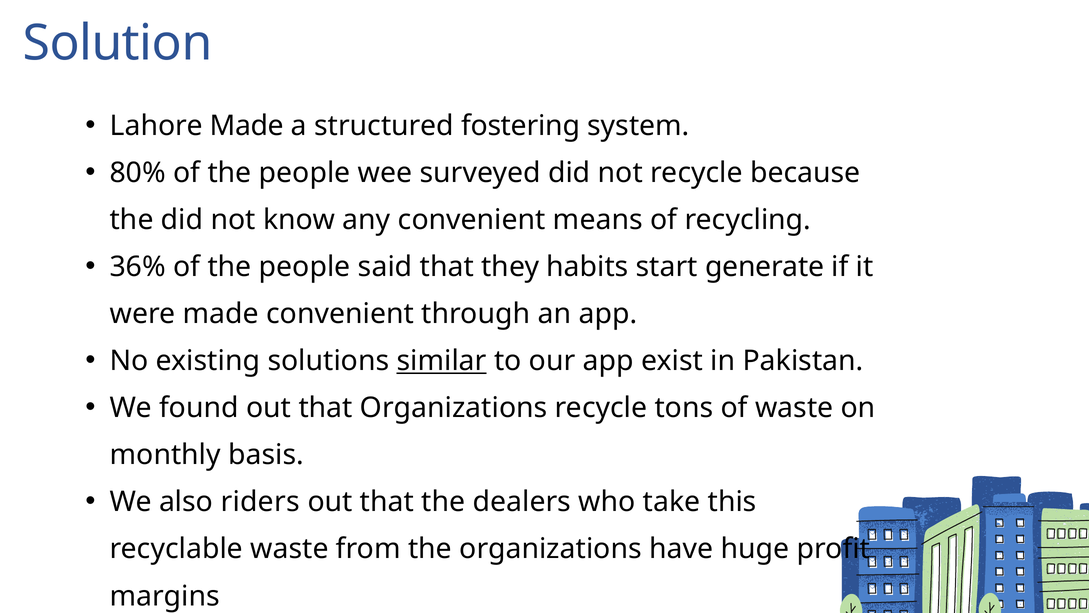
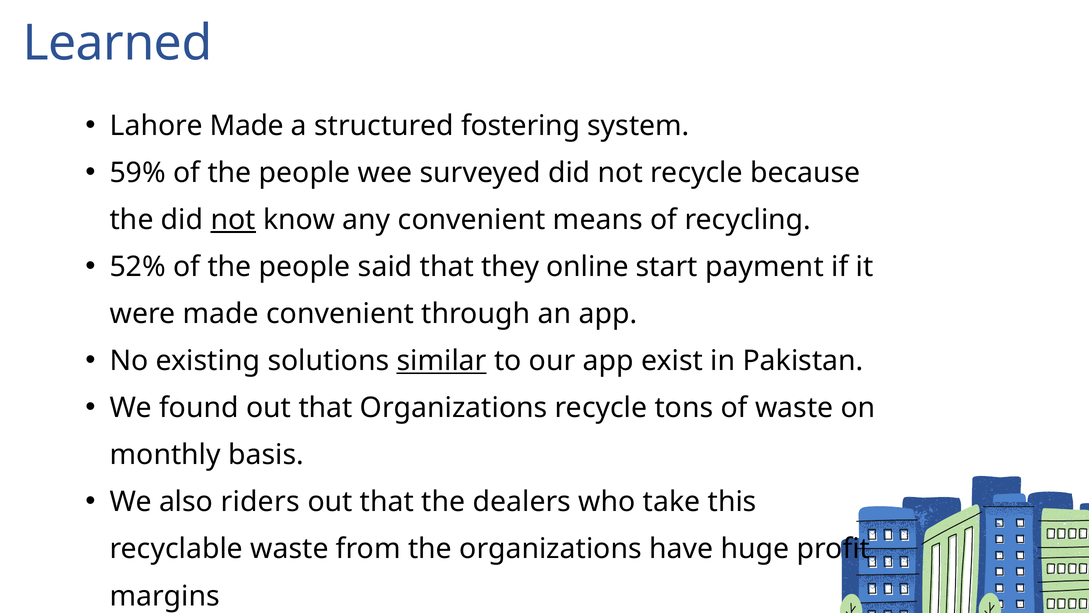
Solution: Solution -> Learned (117, 43)
80%: 80% -> 59% (138, 173)
not underline: none -> present (233, 220)
36%: 36% -> 52% (138, 267)
habits: habits -> online (588, 267)
generate: generate -> payment (764, 267)
